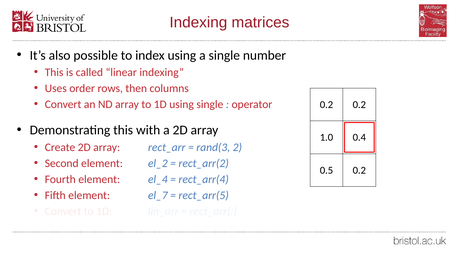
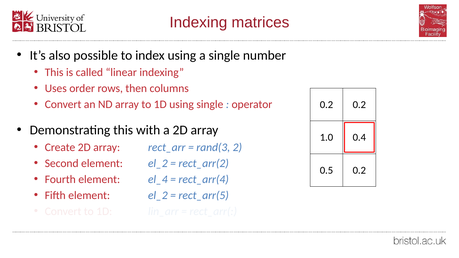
Fifth element el_7: el_7 -> el_2 (158, 196)
